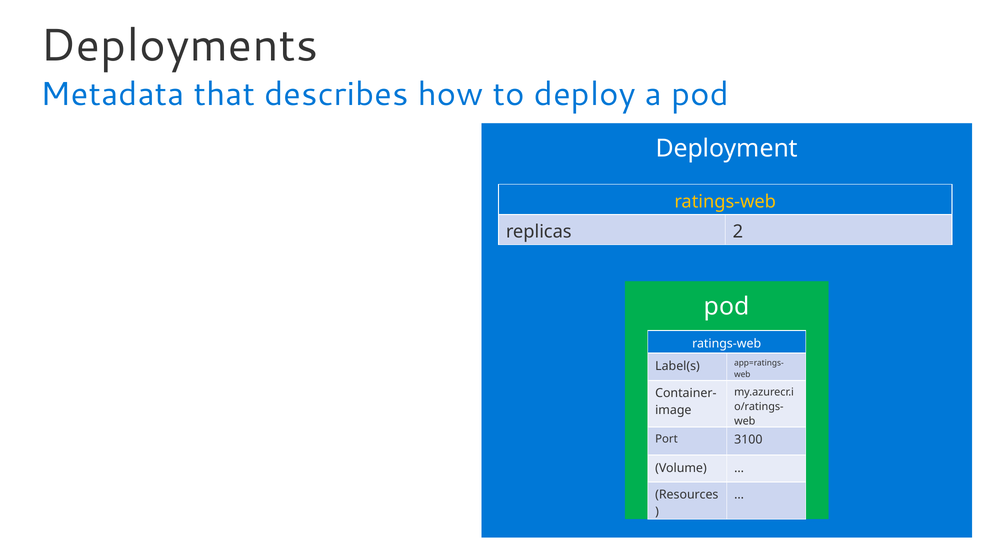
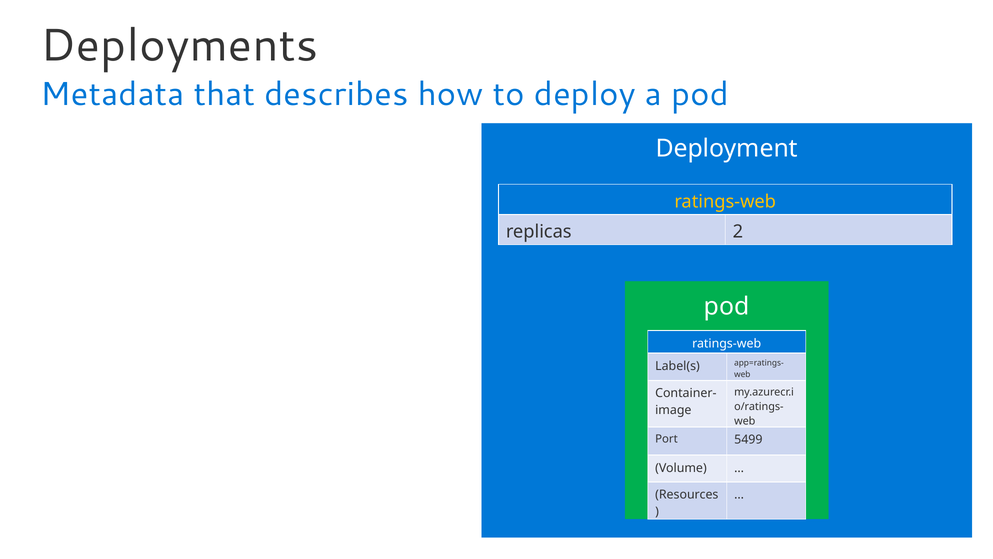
3100: 3100 -> 5499 (748, 439)
